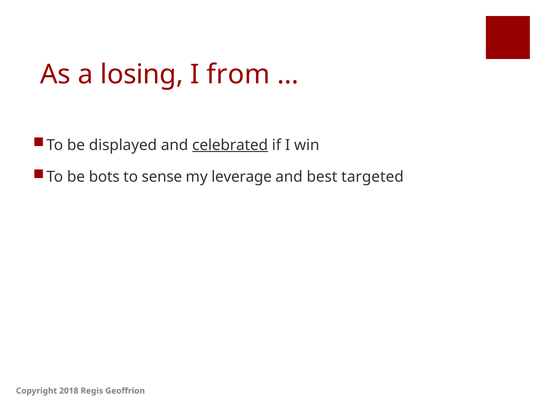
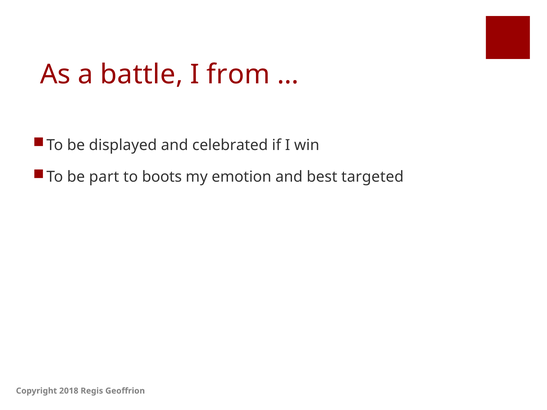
losing: losing -> battle (142, 74)
celebrated underline: present -> none (230, 145)
bots: bots -> part (104, 177)
sense: sense -> boots (162, 177)
leverage: leverage -> emotion (242, 177)
